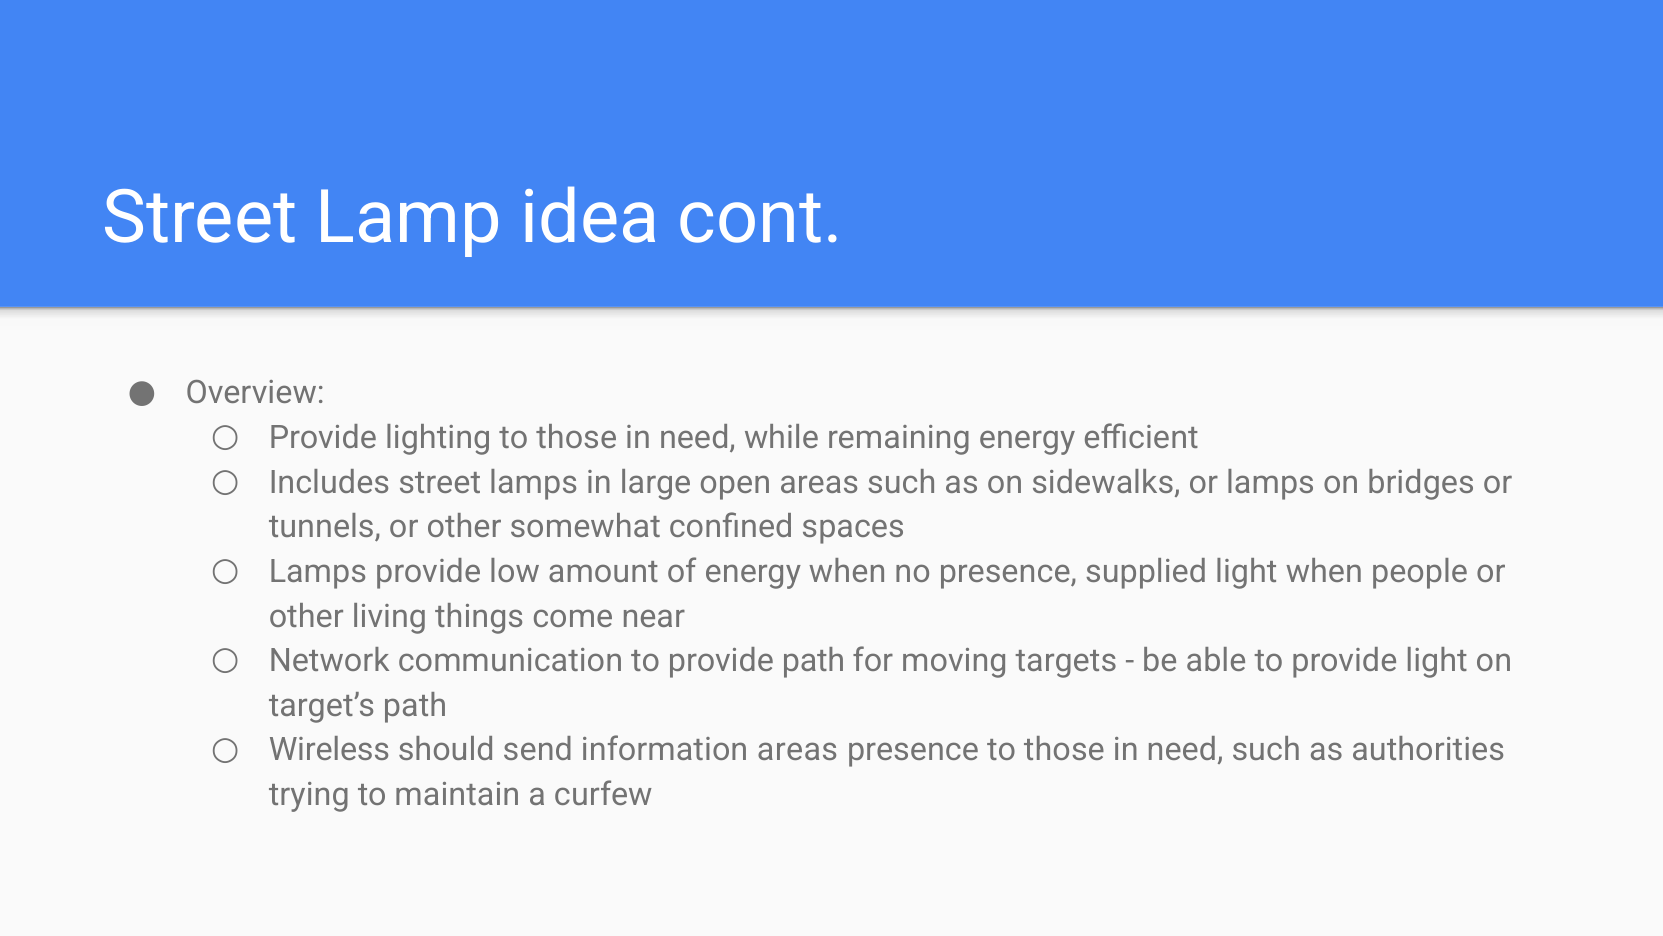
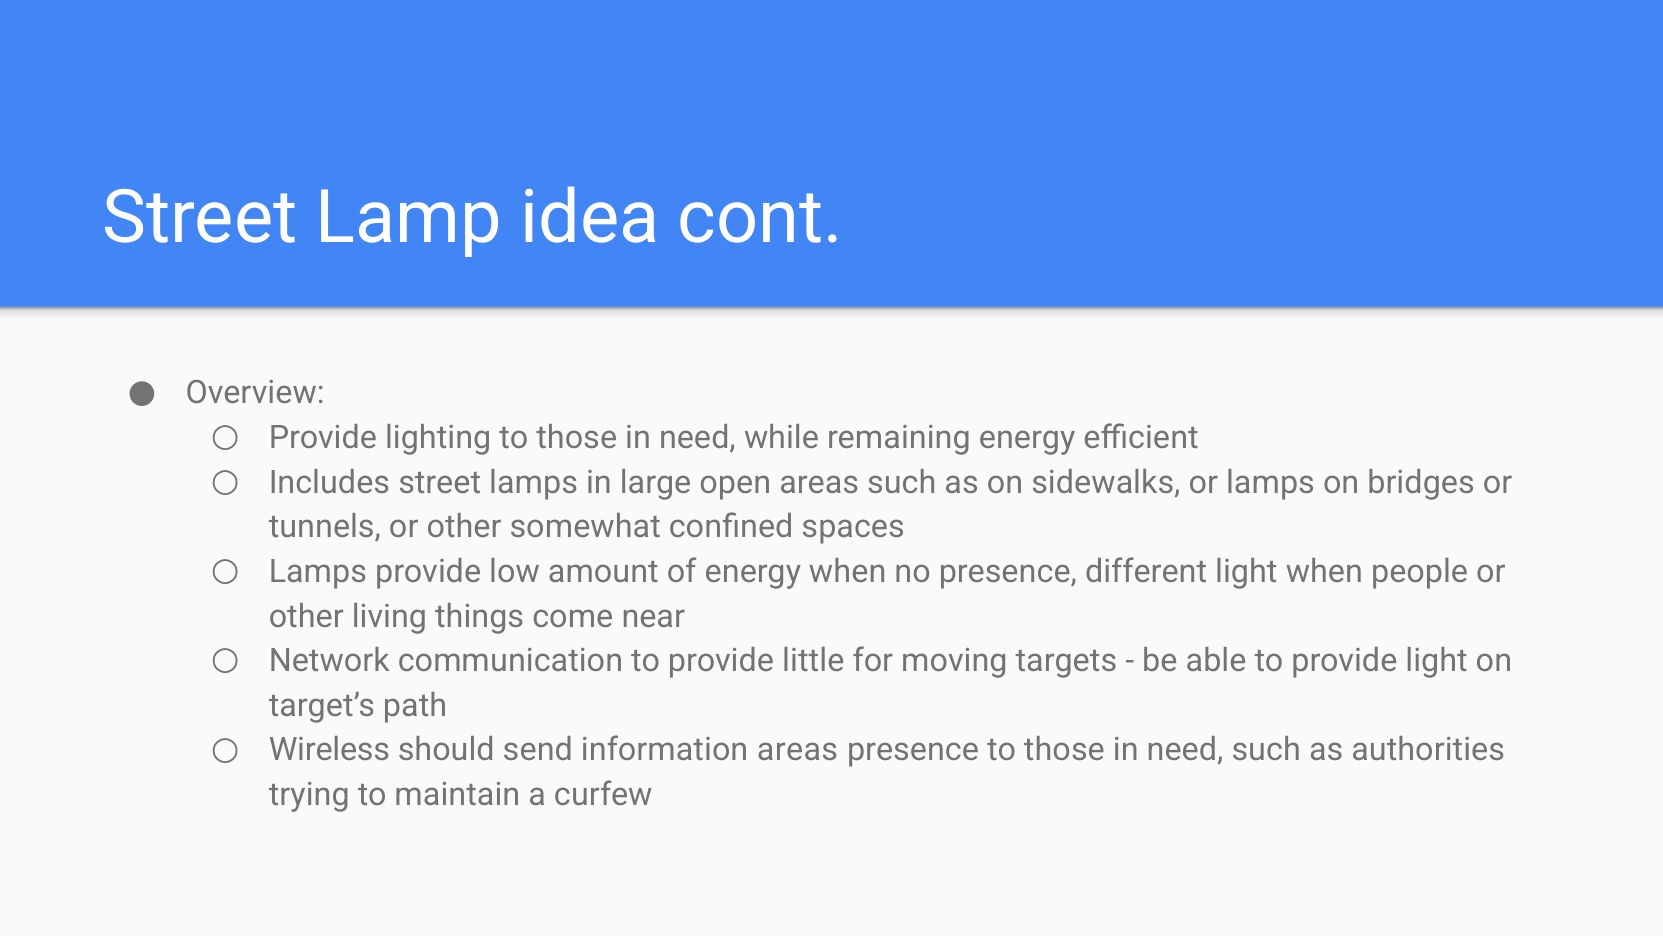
supplied: supplied -> different (1146, 571)
provide path: path -> little (813, 661)
